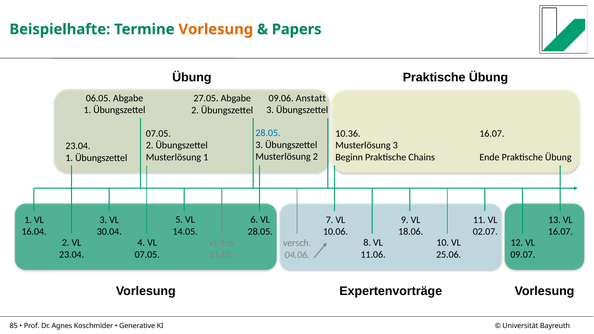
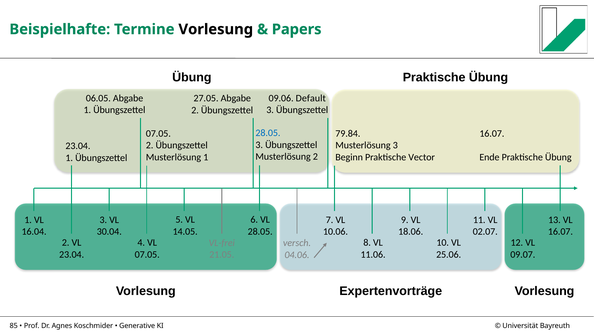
Vorlesung colour: orange -> black (216, 29)
Anstatt: Anstatt -> Default (311, 98)
10.36: 10.36 -> 79.84 (348, 133)
Chains: Chains -> Vector (422, 157)
